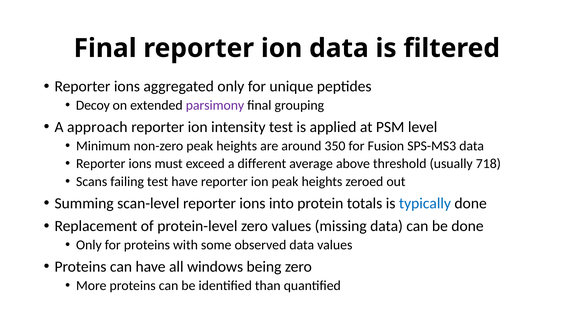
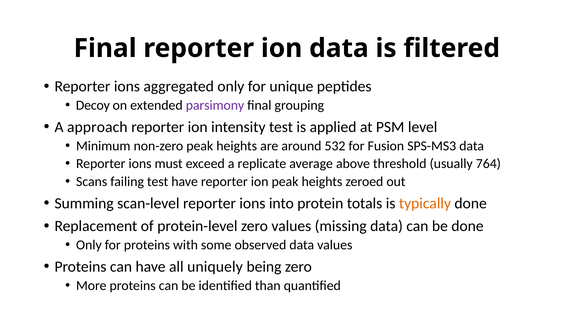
350: 350 -> 532 (335, 146)
different: different -> replicate (262, 164)
718: 718 -> 764 (488, 164)
typically colour: blue -> orange (425, 203)
windows: windows -> uniquely (215, 267)
